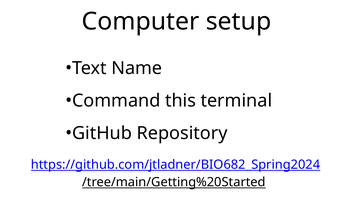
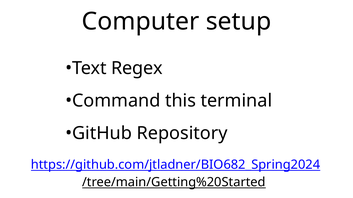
Name: Name -> Regex (137, 68)
